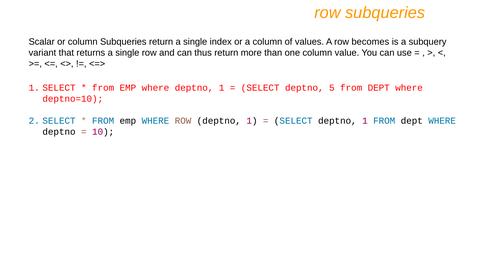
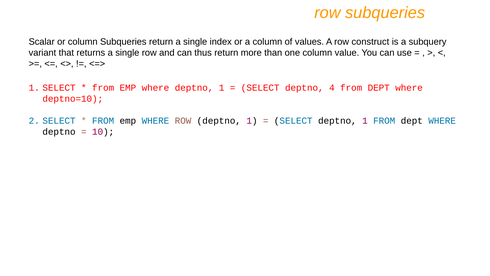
becomes: becomes -> construct (370, 42)
5: 5 -> 4 (332, 88)
